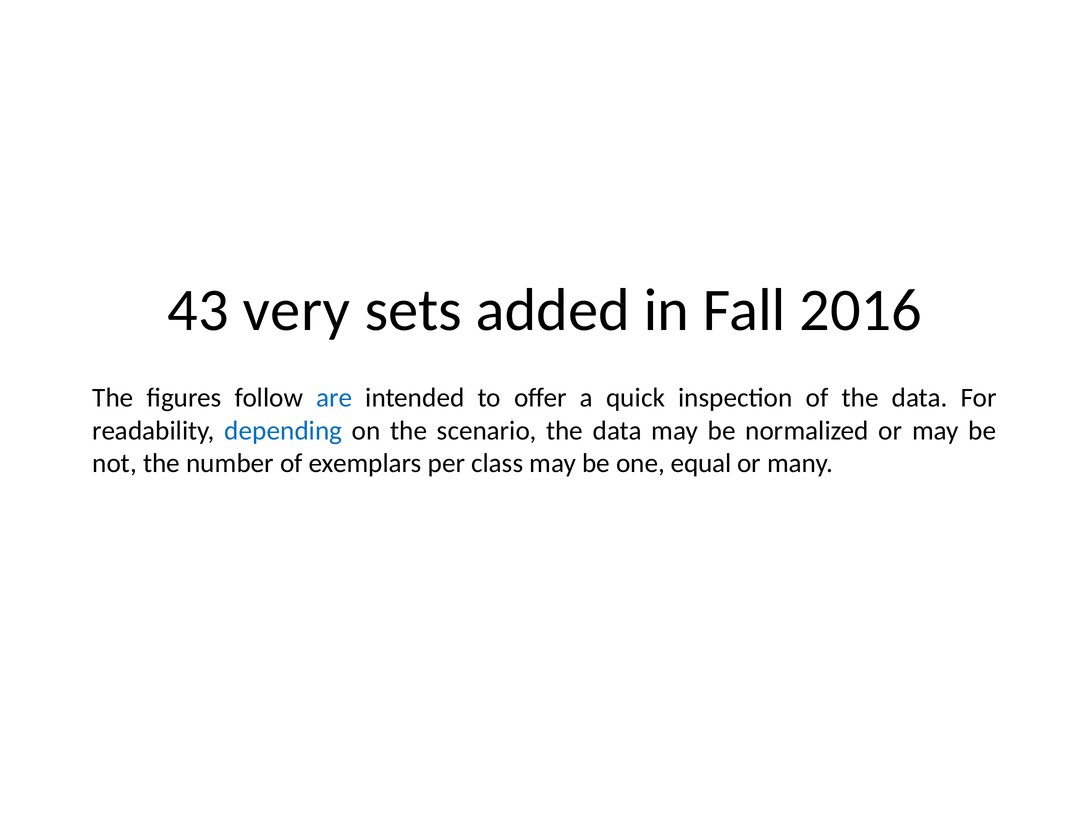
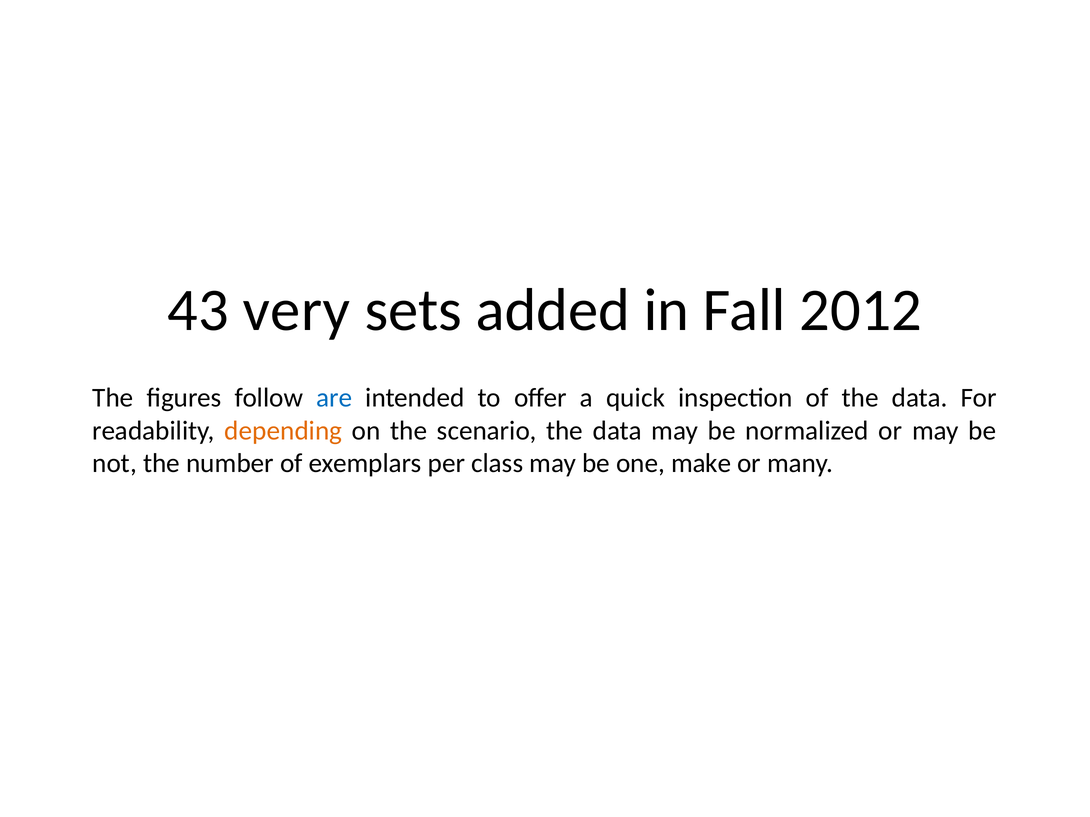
2016: 2016 -> 2012 (861, 311)
depending colour: blue -> orange (283, 431)
equal: equal -> make (701, 464)
